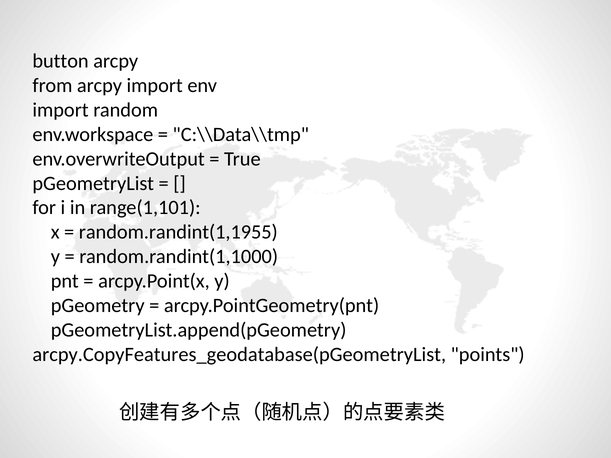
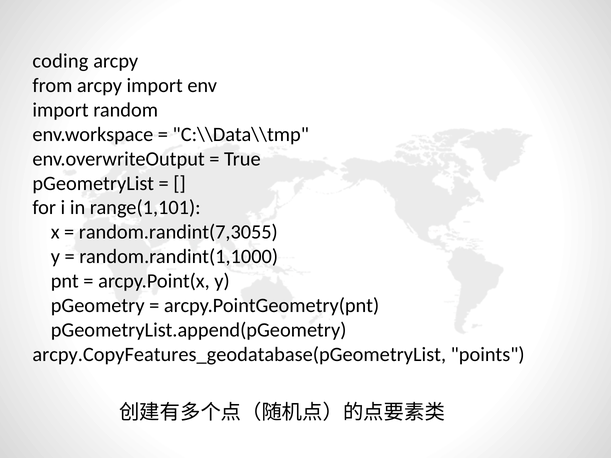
button: button -> coding (60, 61)
random.randint(1,1955: random.randint(1,1955 -> random.randint(7,3055 (178, 232)
